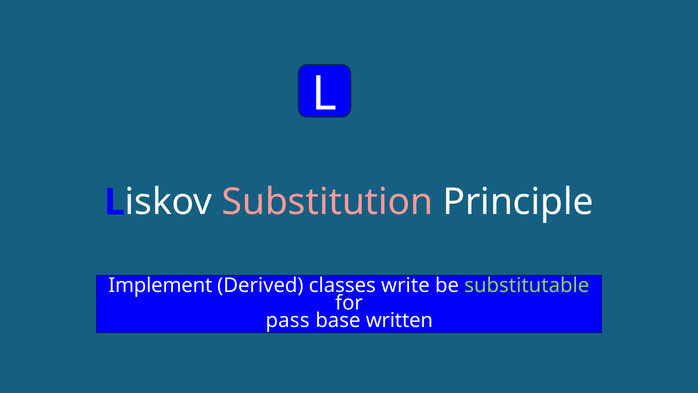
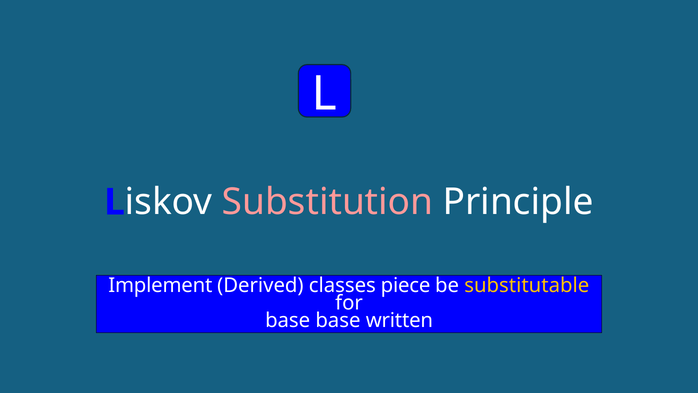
write: write -> piece (406, 285)
substitutable colour: light green -> yellow (527, 285)
pass: pass -> base (288, 320)
